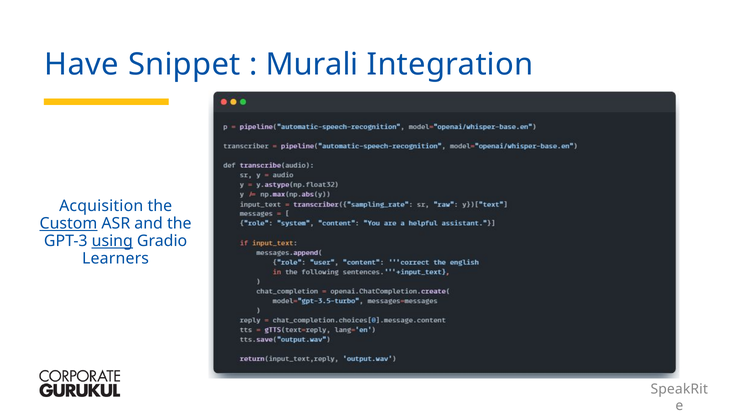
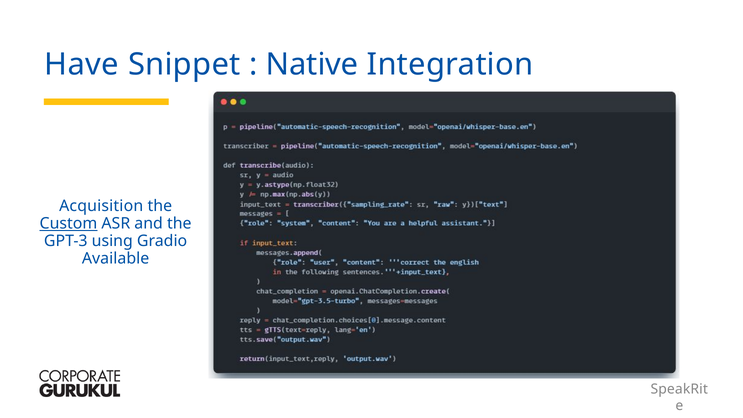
Murali: Murali -> Native (312, 65)
using underline: present -> none (112, 241)
Learners: Learners -> Available (116, 259)
